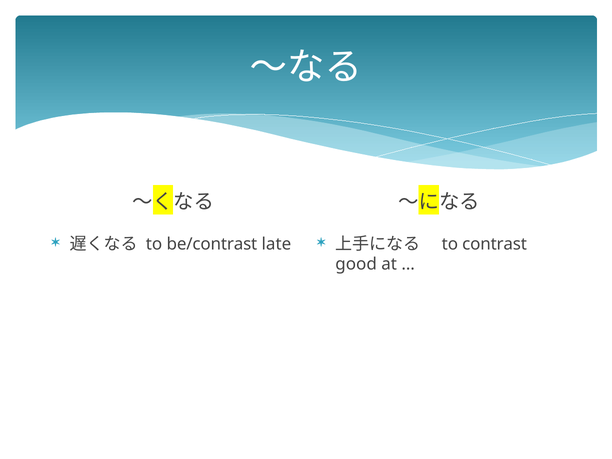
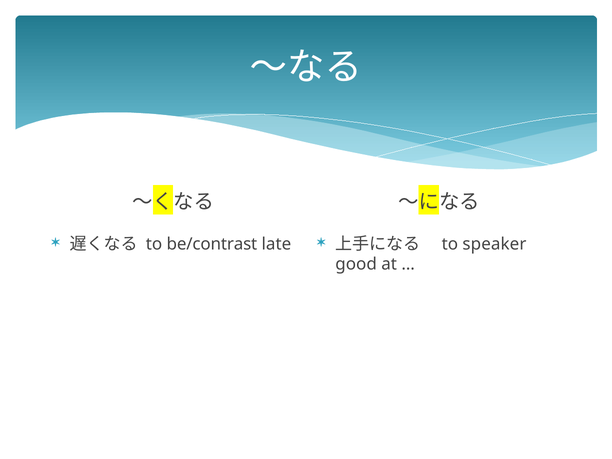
contrast: contrast -> speaker (494, 244)
